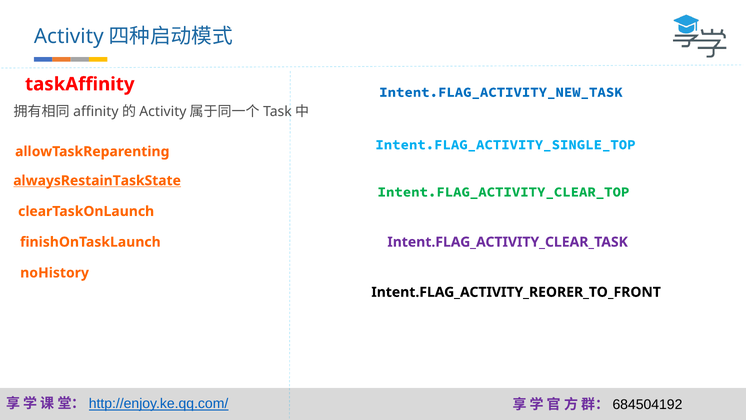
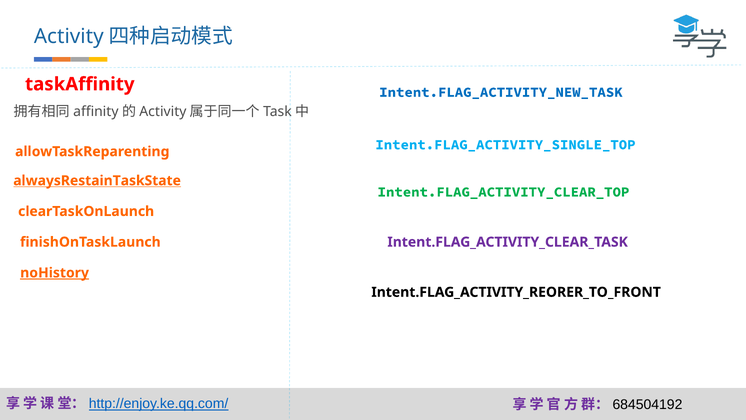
noHistory underline: none -> present (55, 273)
